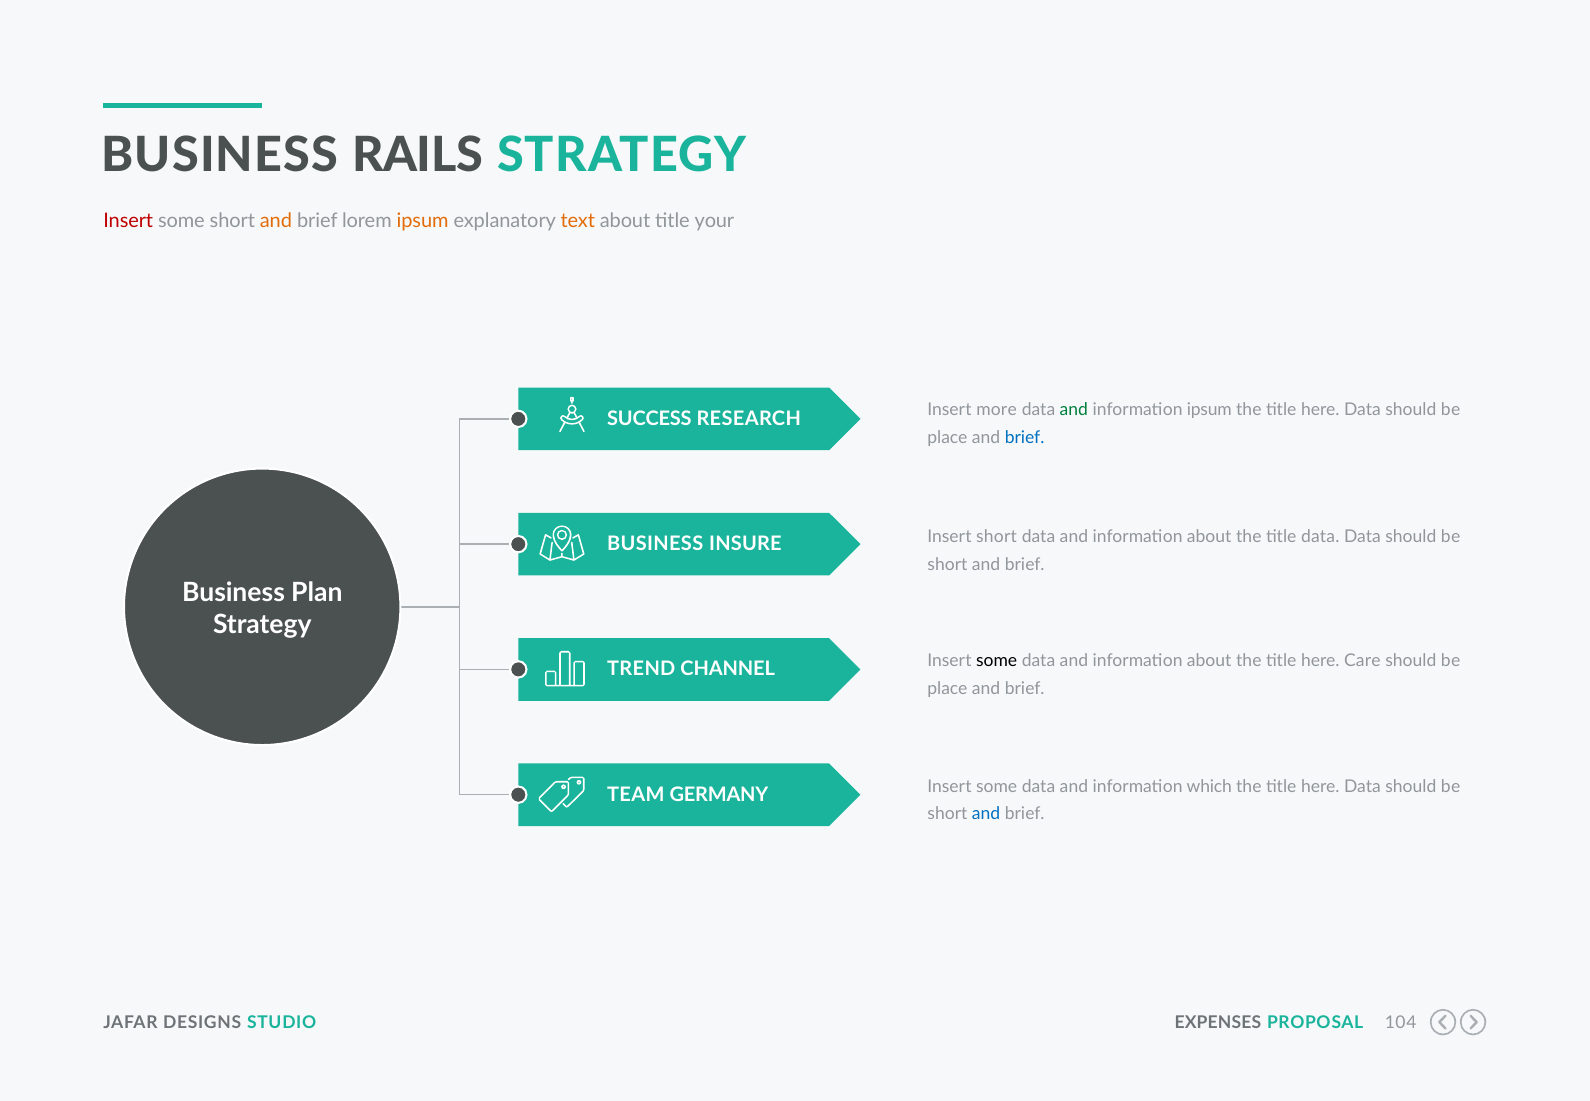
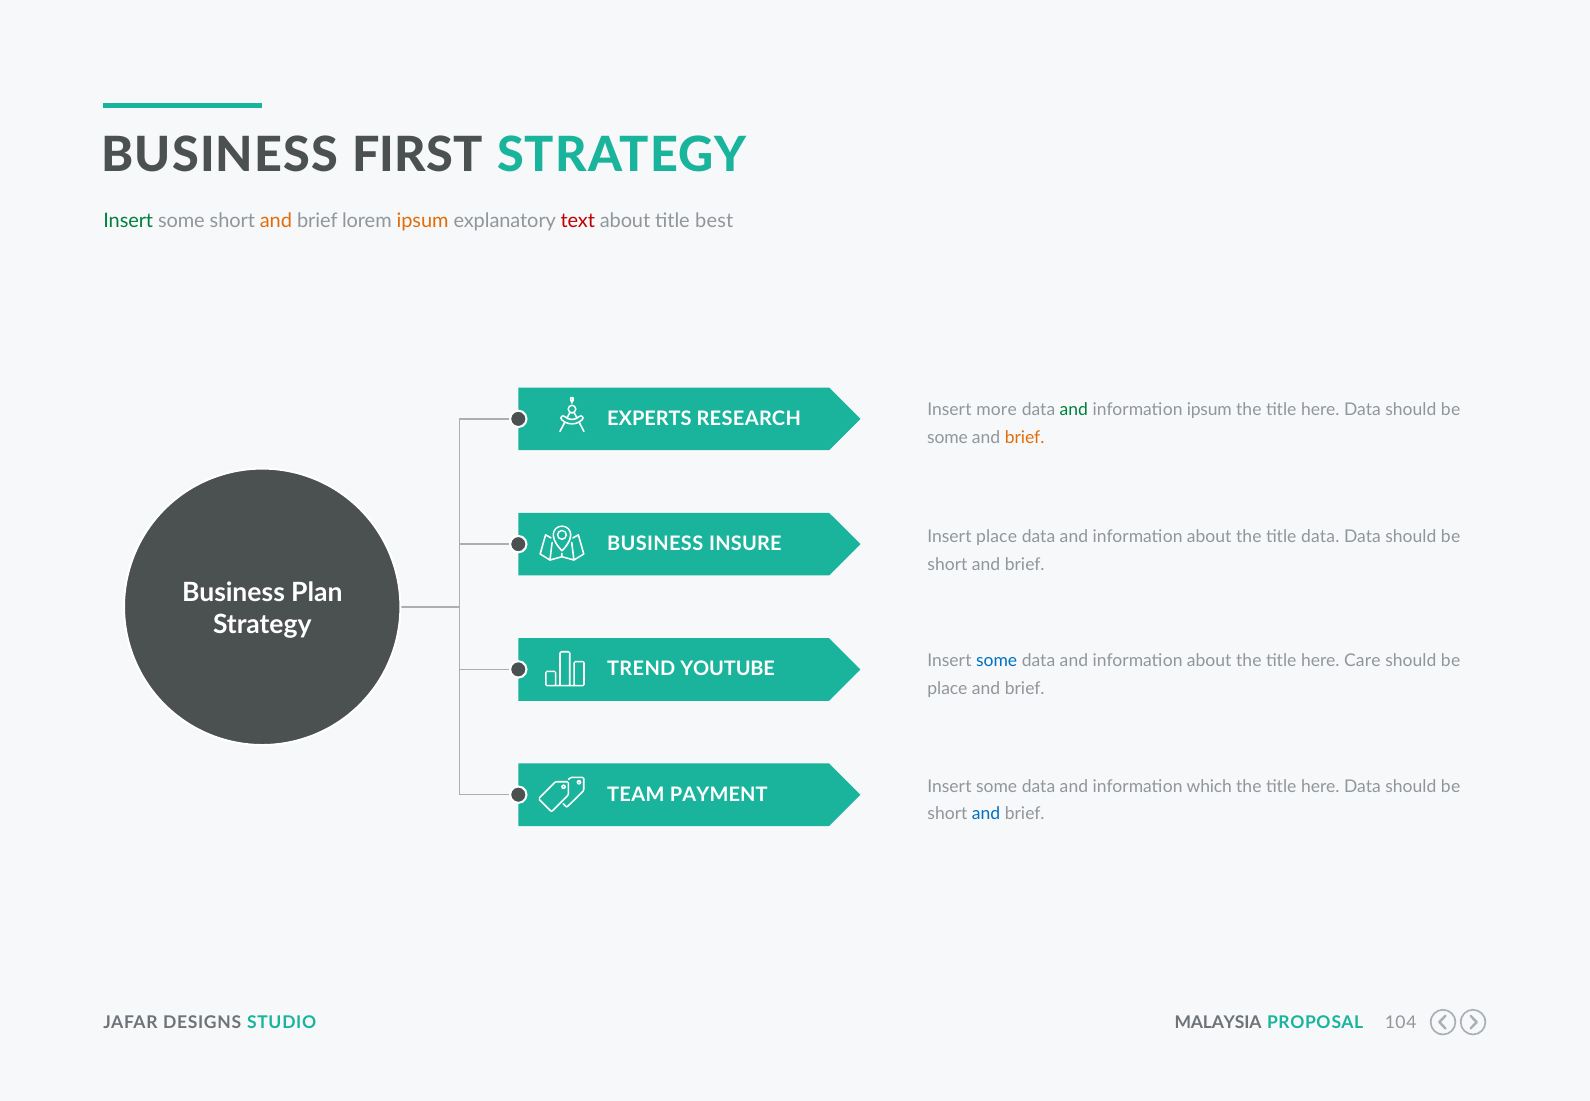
RAILS: RAILS -> FIRST (417, 156)
Insert colour: red -> green (128, 221)
text colour: orange -> red (578, 221)
your: your -> best (714, 221)
SUCCESS: SUCCESS -> EXPERTS (649, 419)
place: place -> some (948, 437)
brief colour: blue -> orange (1025, 437)
Insert short: short -> place (997, 537)
some colour: black -> blue (997, 661)
CHANNEL: CHANNEL -> YOUTUBE (728, 669)
GERMANY: GERMANY -> PAYMENT (719, 794)
EXPENSES: EXPENSES -> MALAYSIA (1218, 1023)
